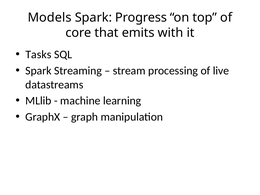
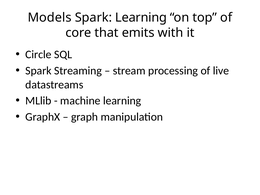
Spark Progress: Progress -> Learning (141, 18)
Tasks: Tasks -> Circle (38, 55)
